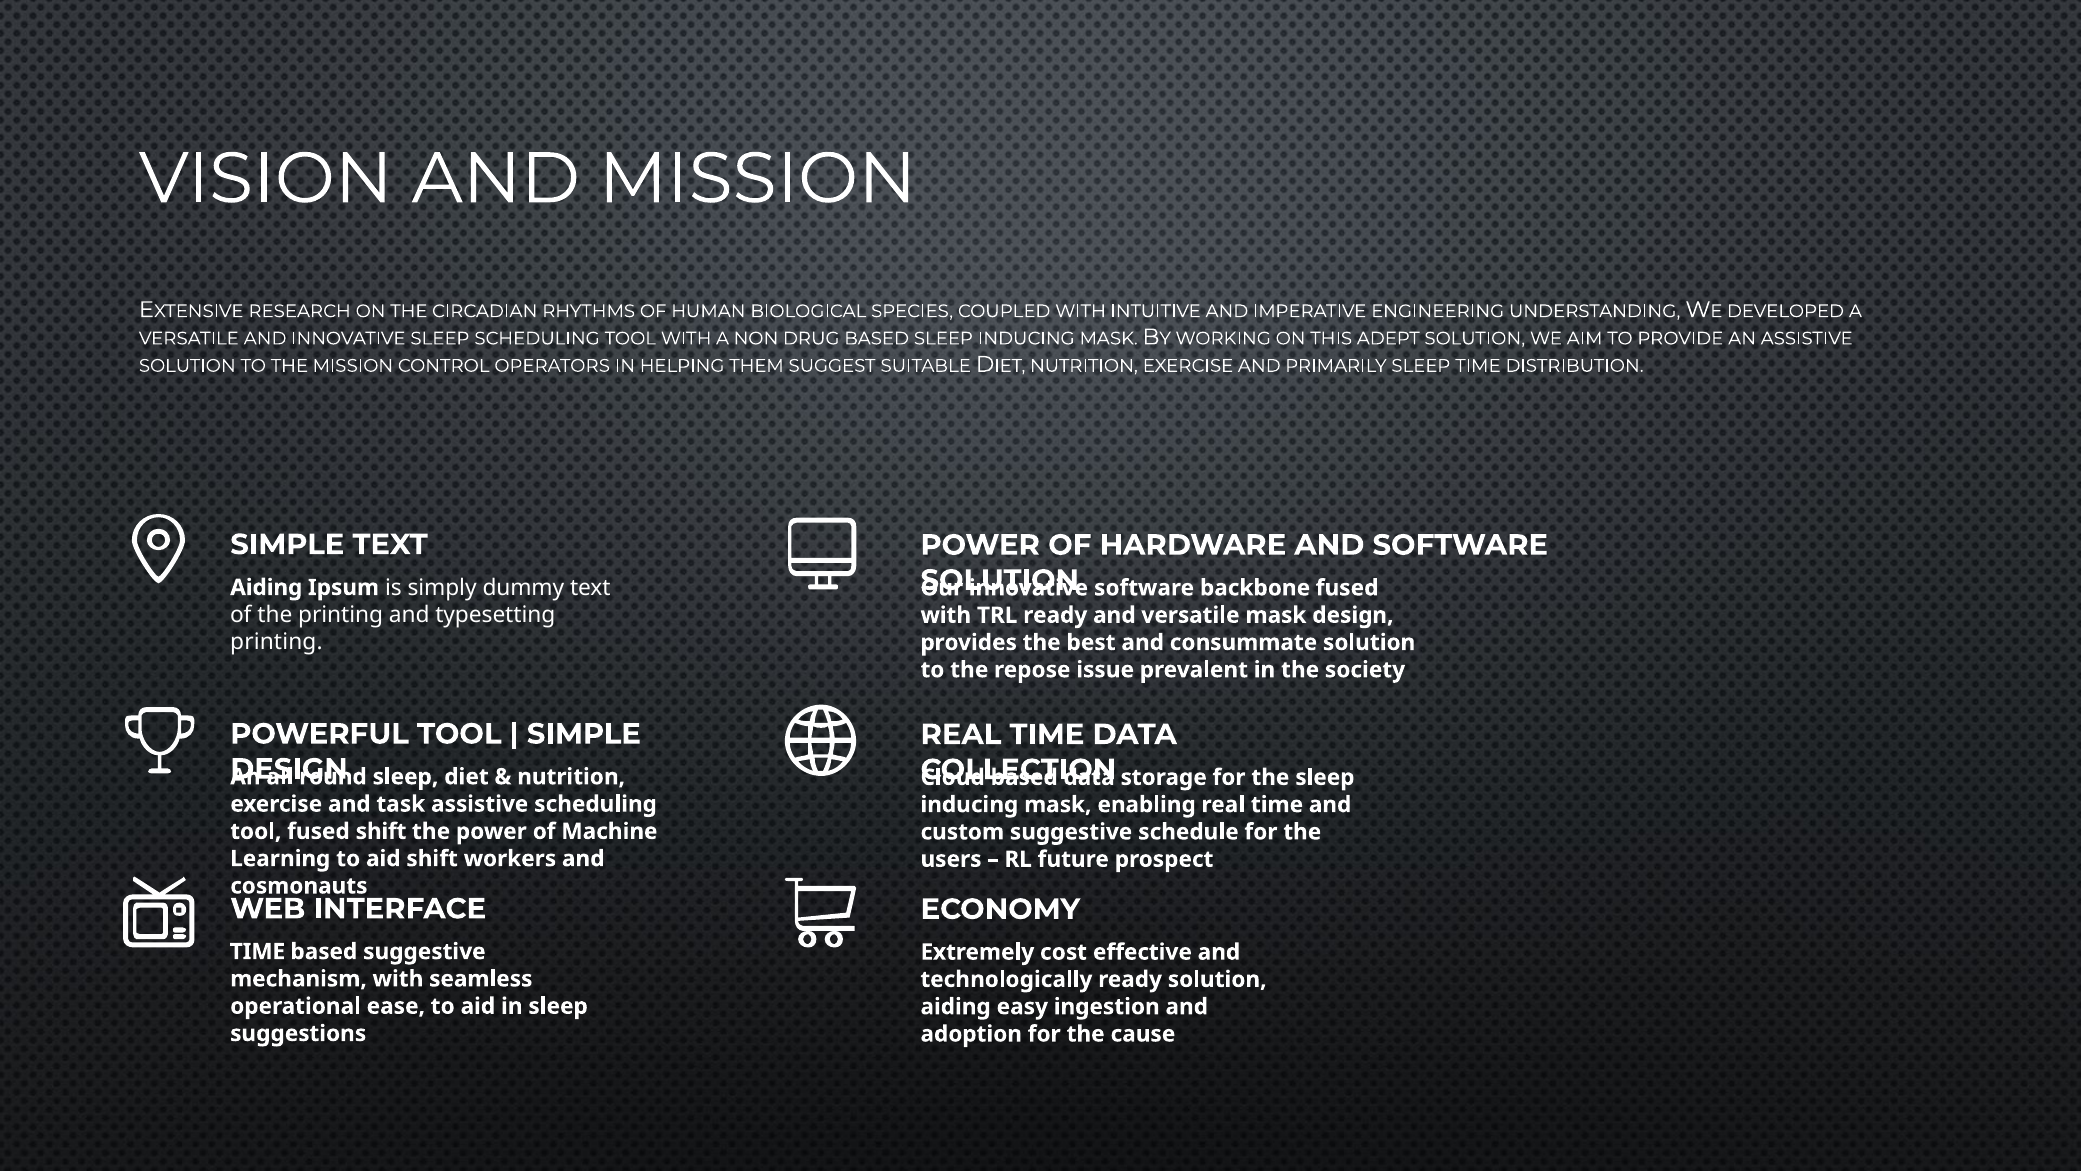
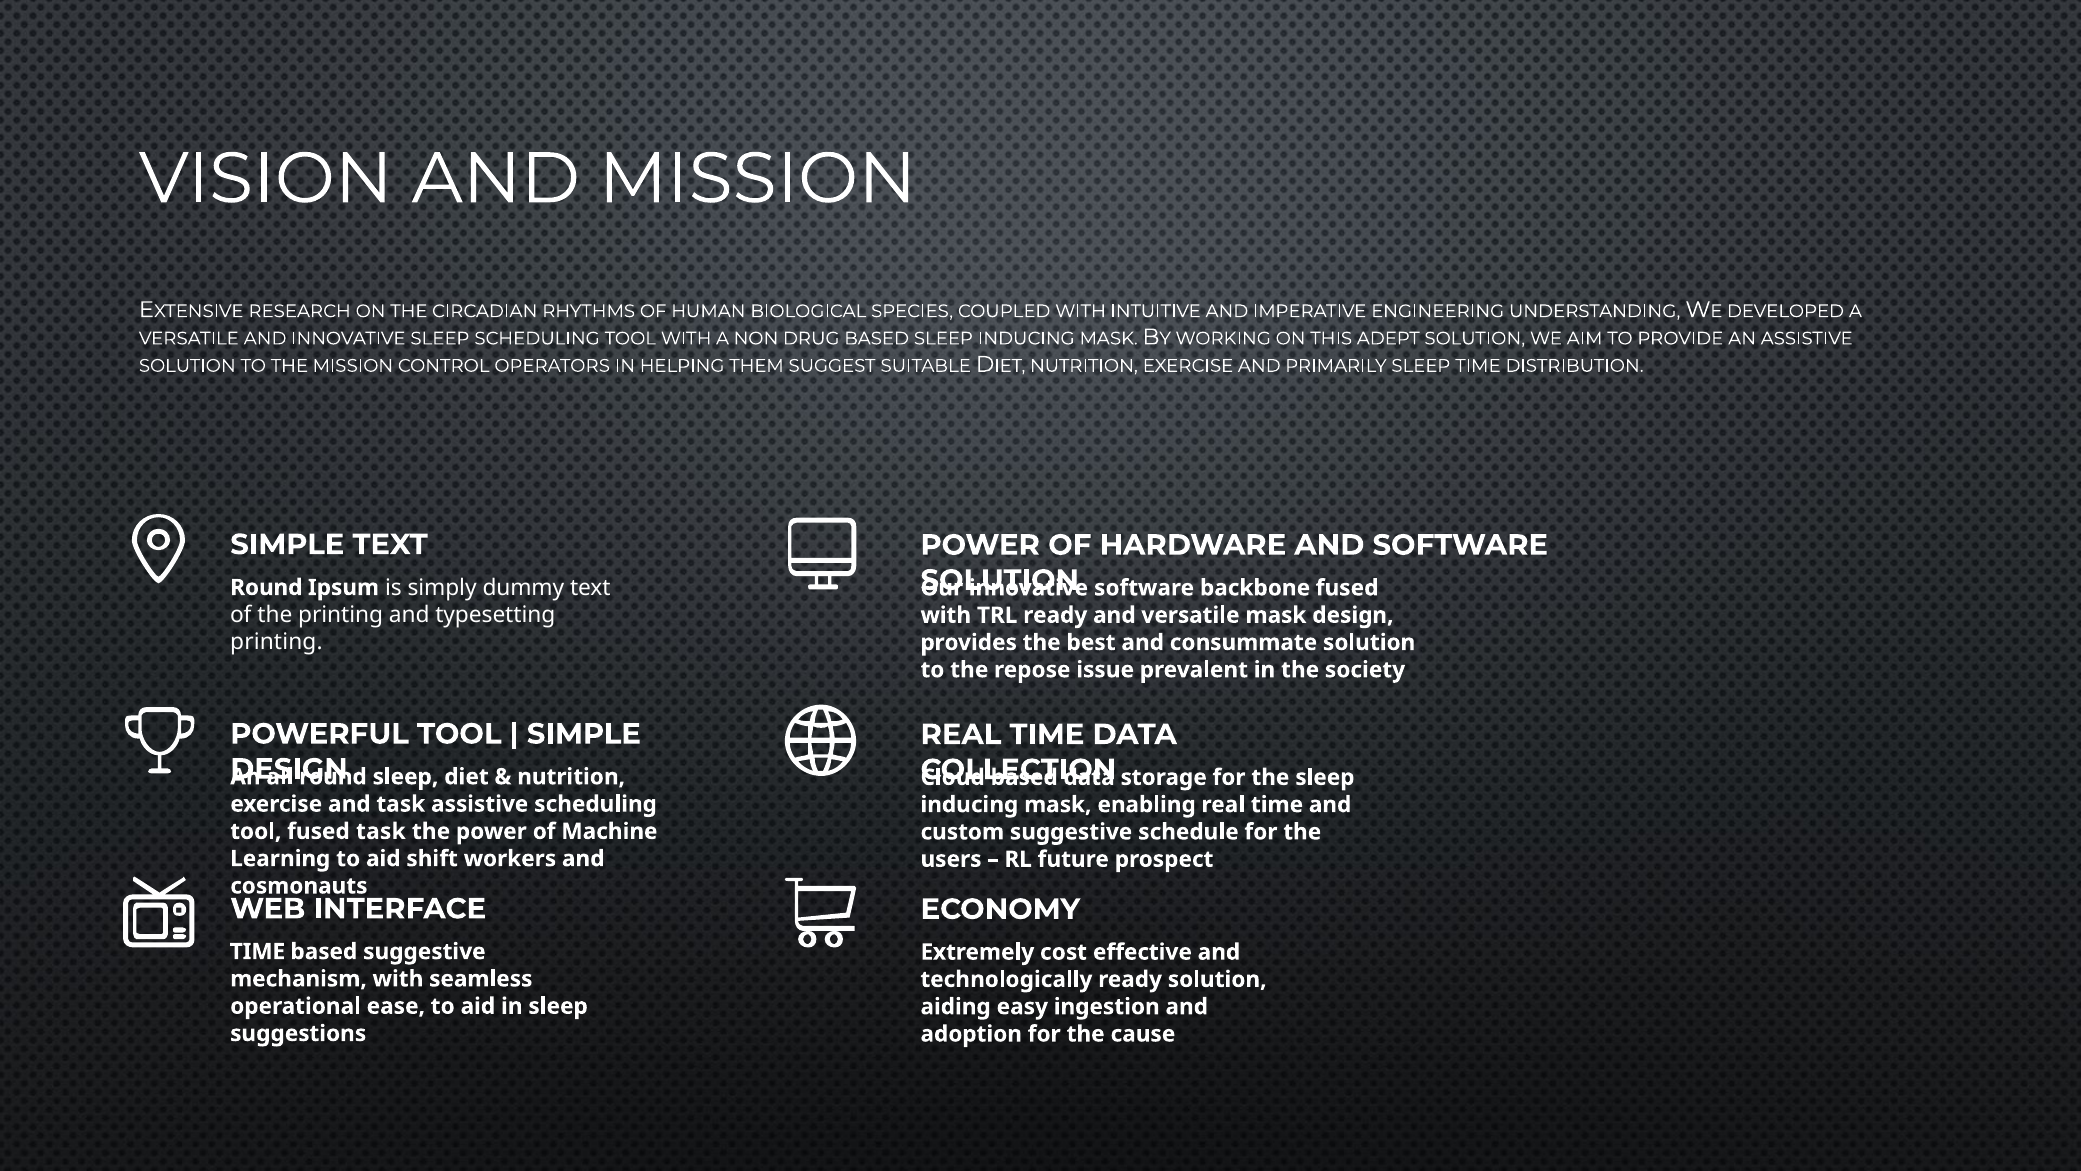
Aiding: Aiding -> Round (266, 587)
fused shift: shift -> task (381, 831)
